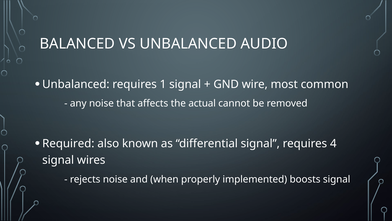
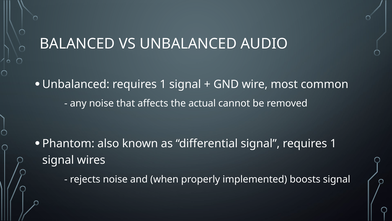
Required: Required -> Phantom (68, 143)
signal requires 4: 4 -> 1 (333, 143)
